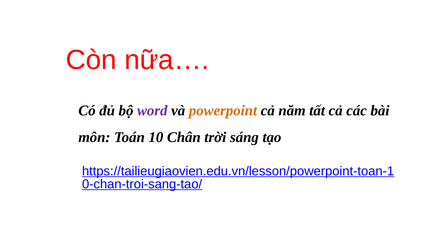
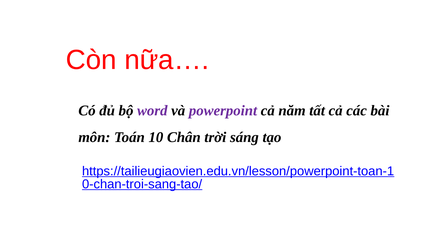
powerpoint colour: orange -> purple (223, 111)
